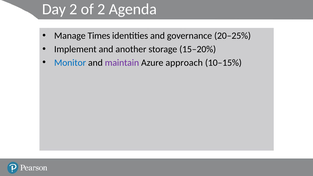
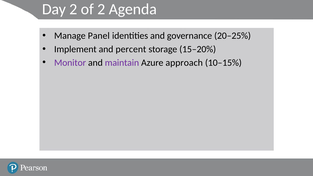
Times: Times -> Panel (99, 36)
another: another -> percent (131, 49)
Monitor colour: blue -> purple (70, 63)
